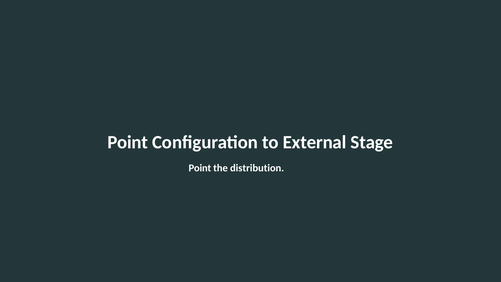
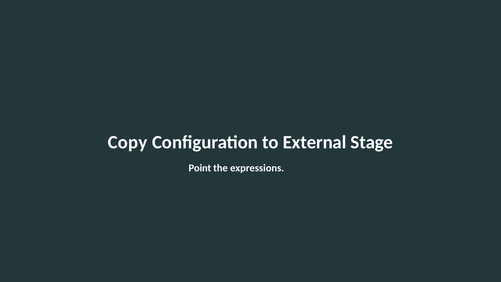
Point: Point -> Copy (128, 142)
distribution: distribution -> expressions (257, 168)
